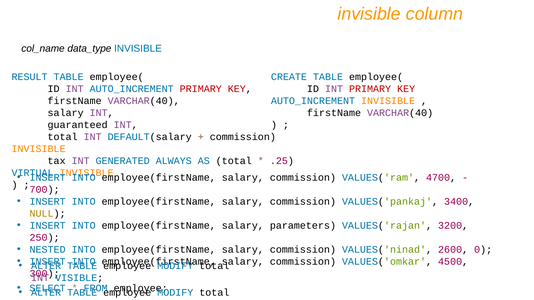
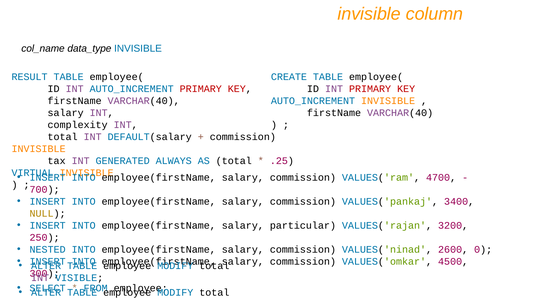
guaranteed: guaranteed -> complexity (78, 125)
parameters: parameters -> particular (303, 226)
